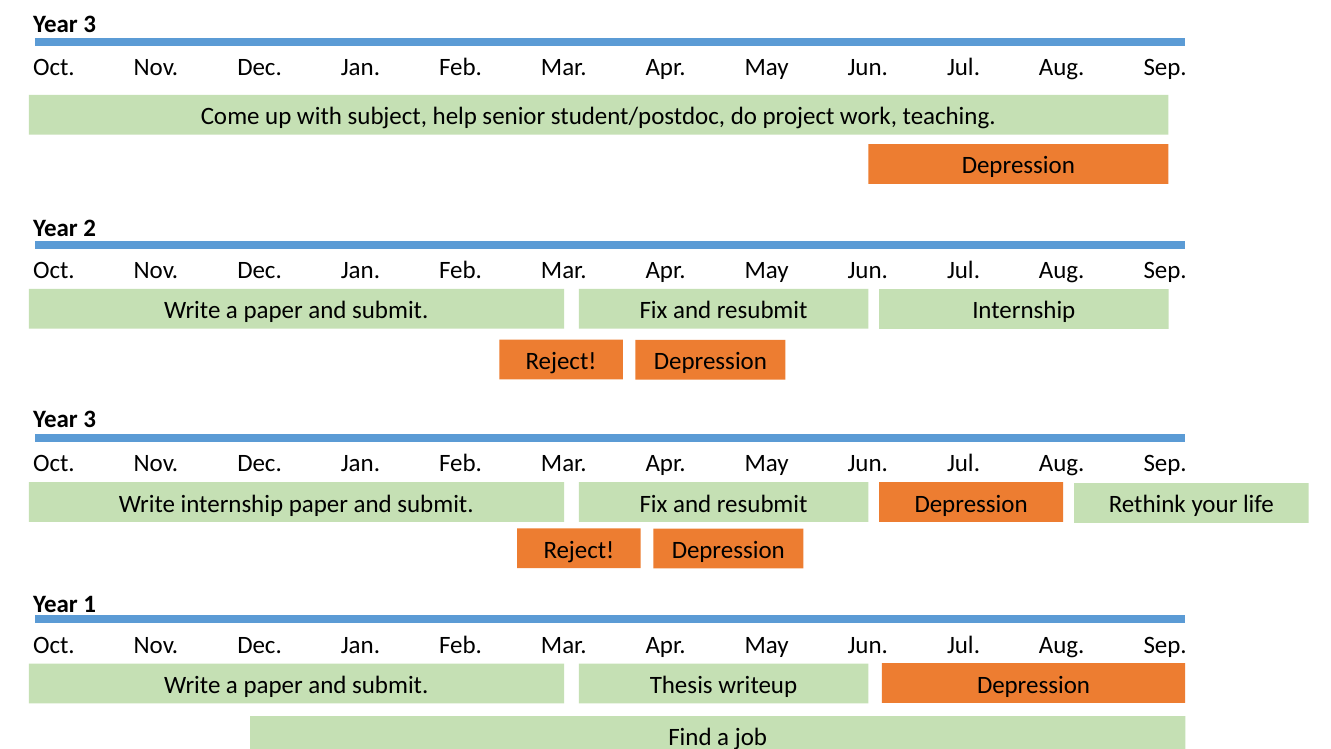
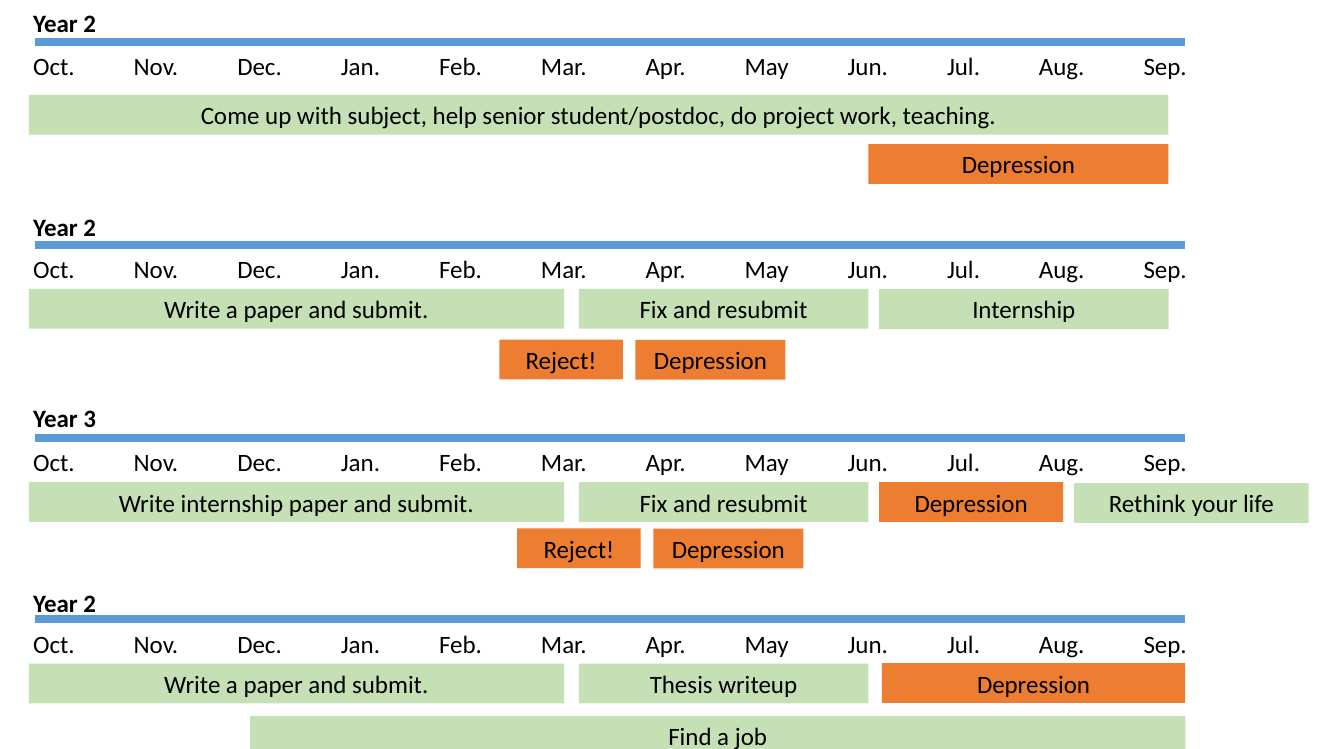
3: 3 -> 2 (90, 24)
1: 1 -> 2 (90, 604)
